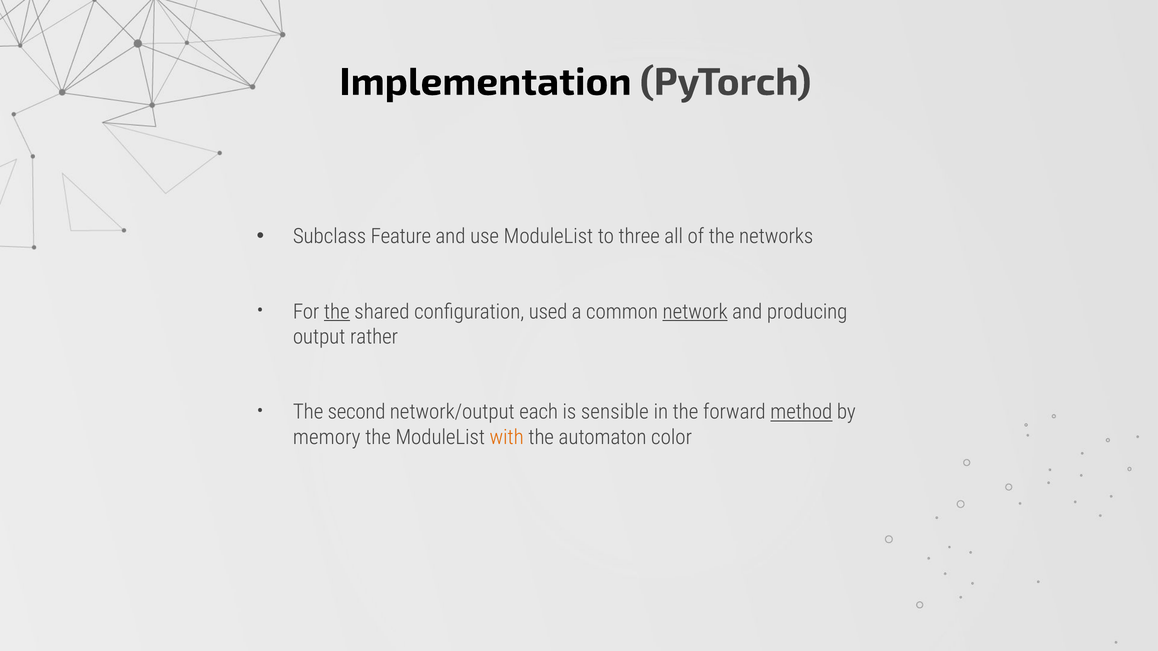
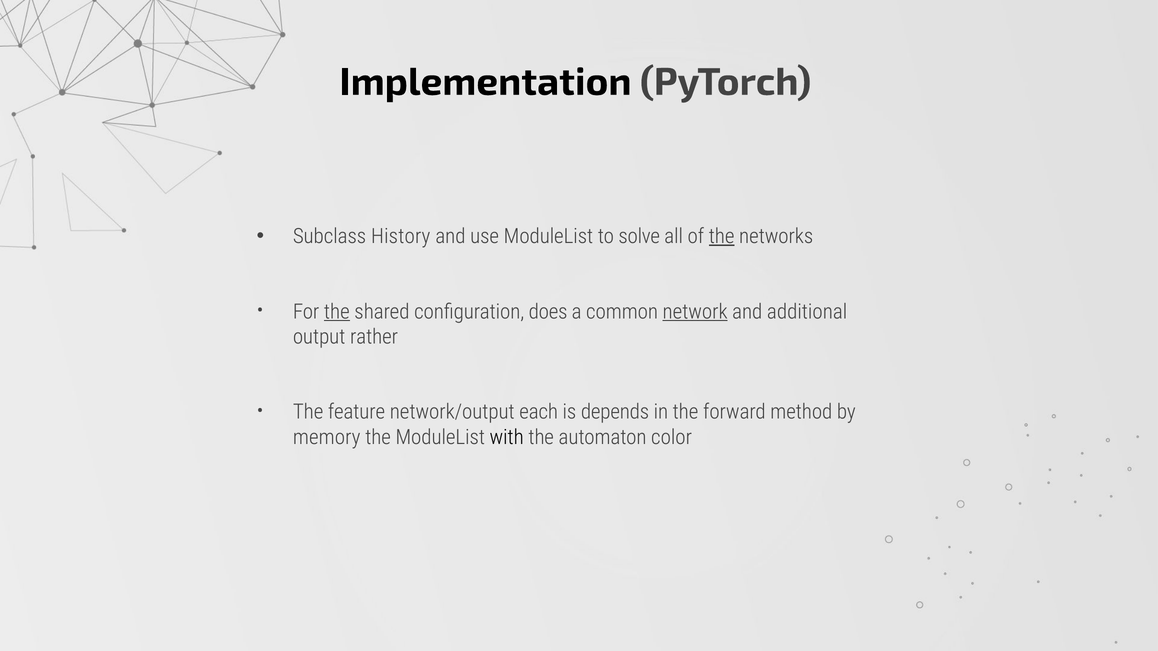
Feature: Feature -> History (401, 236)
three: three -> solve (639, 236)
the underline: none -> present (722, 236)
used: used -> does (548, 312)
producing: producing -> additional (807, 312)
second: second -> feature (357, 412)
sensible: sensible -> depends (615, 412)
method underline: present -> none (801, 412)
with colour: orange -> black (507, 437)
